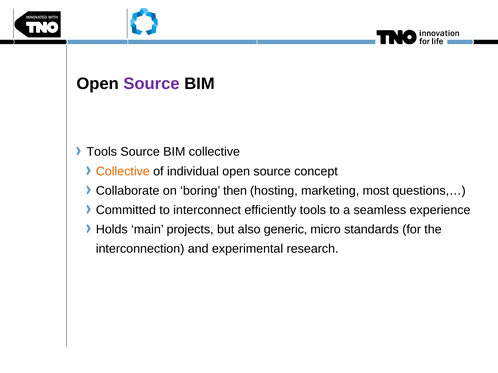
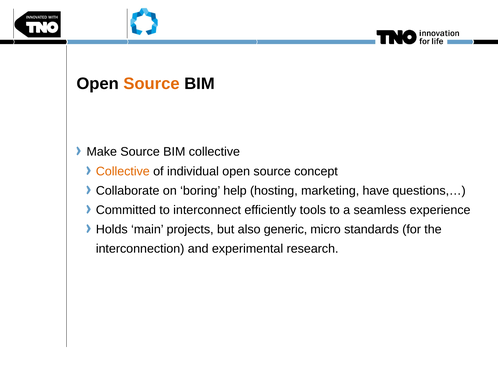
Source colour: purple -> orange (152, 84)
Tools: Tools -> Make (102, 152)
then: then -> help (235, 191)
most: most -> have (376, 191)
